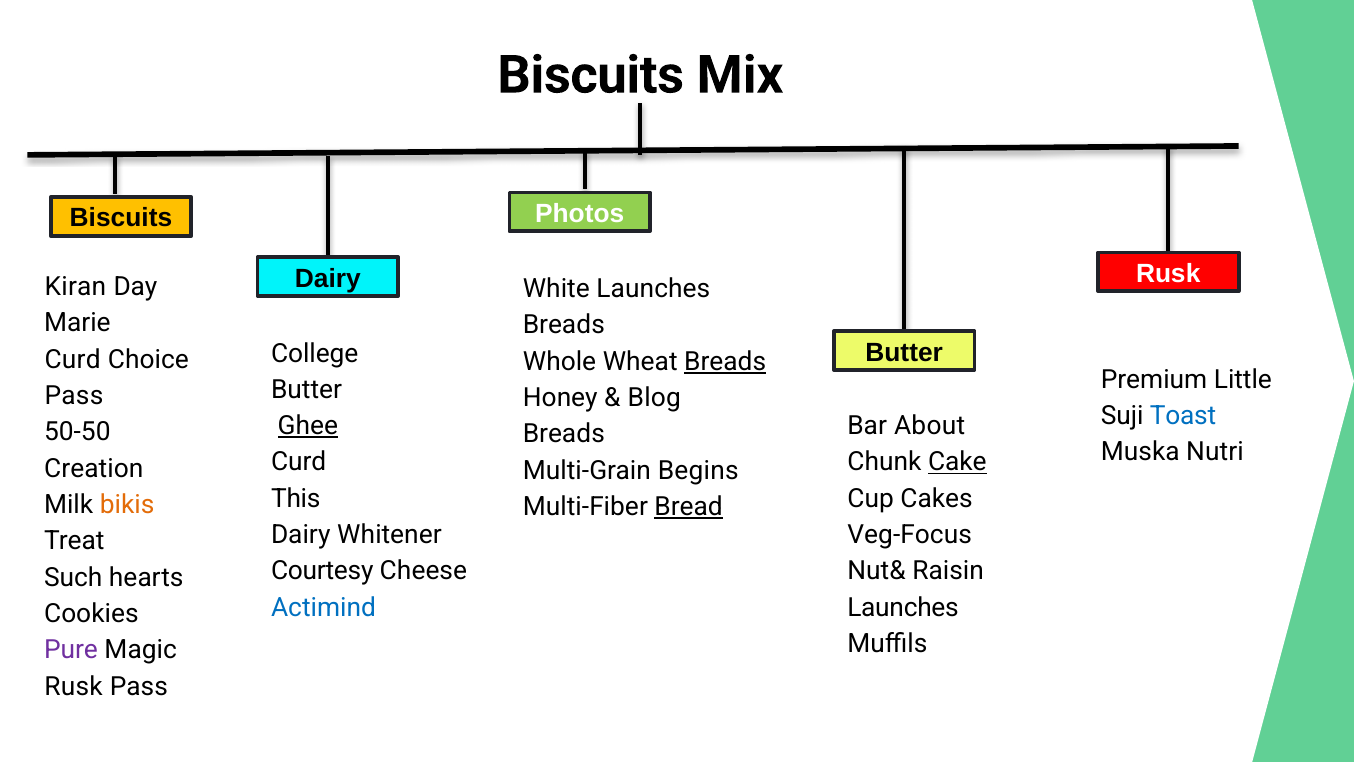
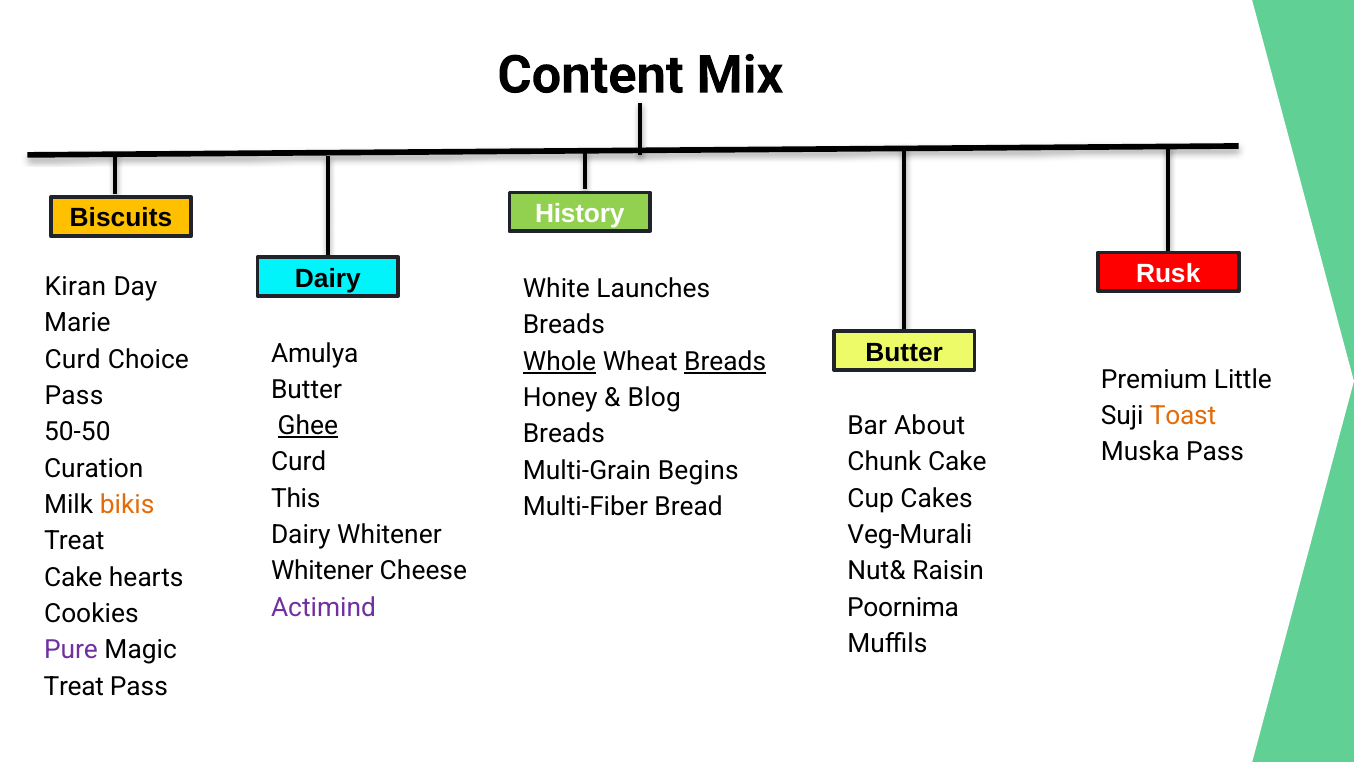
Biscuits: Biscuits -> Content (591, 75)
Photos: Photos -> History (580, 214)
College: College -> Amulya (315, 353)
Whole underline: none -> present (560, 361)
Toast colour: blue -> orange (1183, 416)
Muska Nutri: Nutri -> Pass (1215, 452)
Cake underline: present -> none (957, 462)
Creation: Creation -> Curation (94, 468)
Bread underline: present -> none (689, 507)
Veg-Focus: Veg-Focus -> Veg-Murali (910, 535)
Courtesy: Courtesy -> Whitener (322, 571)
Such: Such -> Cake (73, 577)
Actimind colour: blue -> purple (323, 607)
Launches: Launches -> Poornima (903, 607)
Rusk: Rusk -> Treat (74, 686)
